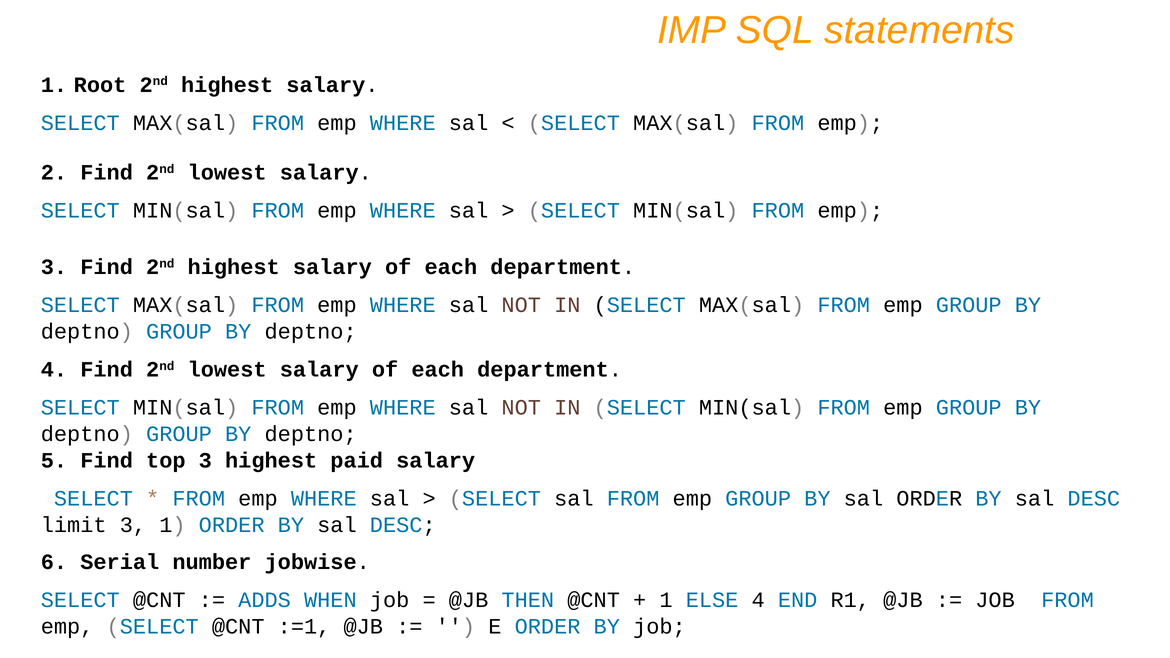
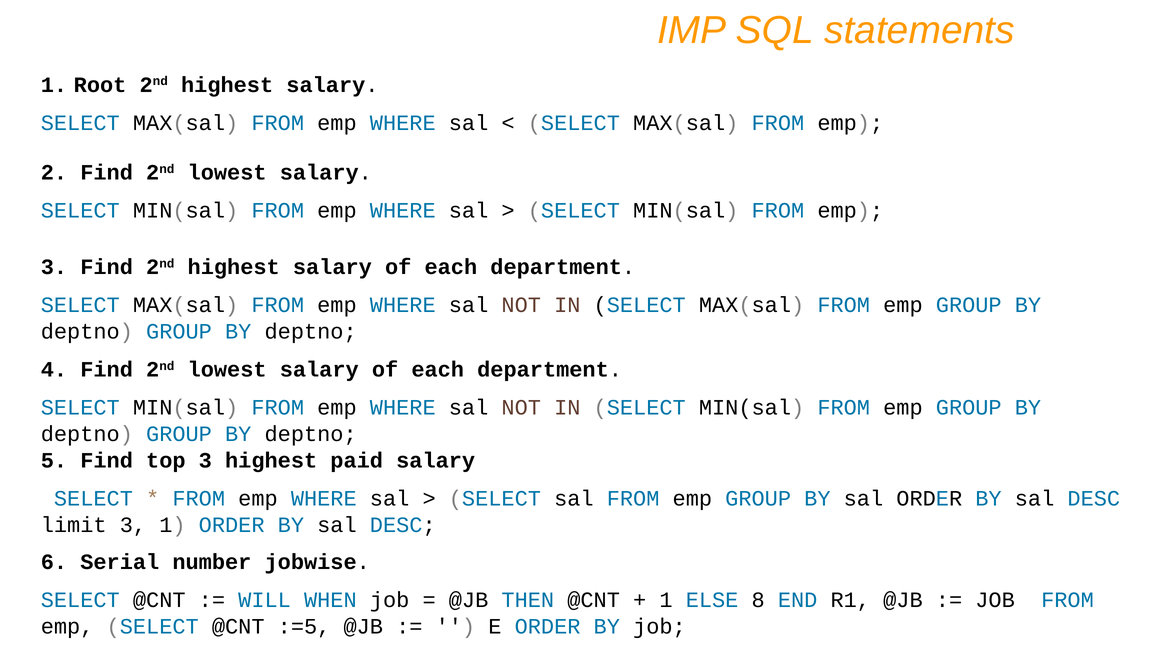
ADDS: ADDS -> WILL (265, 600)
ELSE 4: 4 -> 8 (758, 600)
:=1: :=1 -> :=5 (304, 627)
